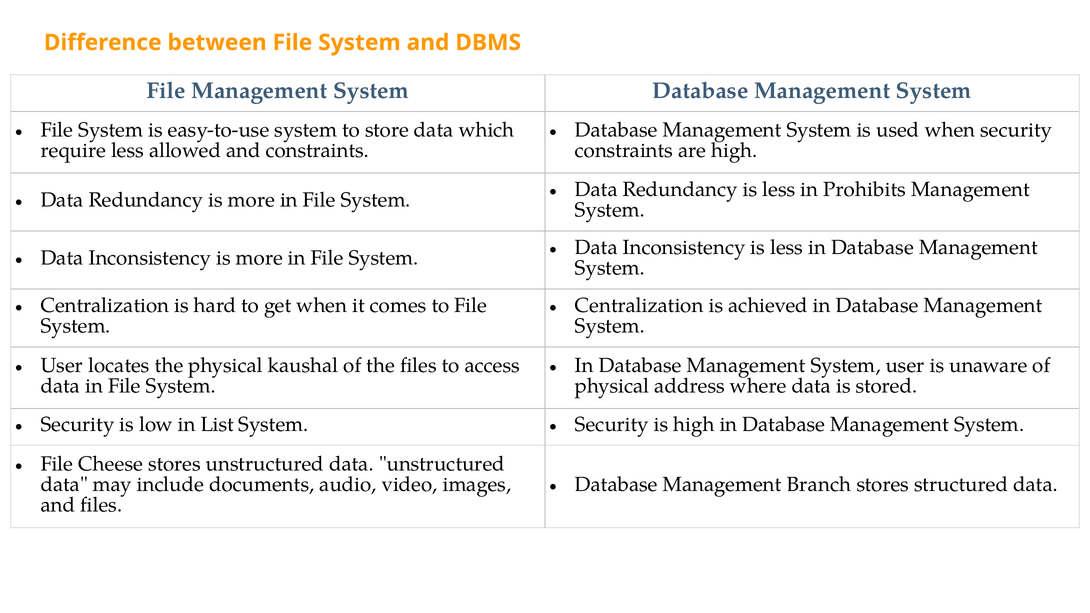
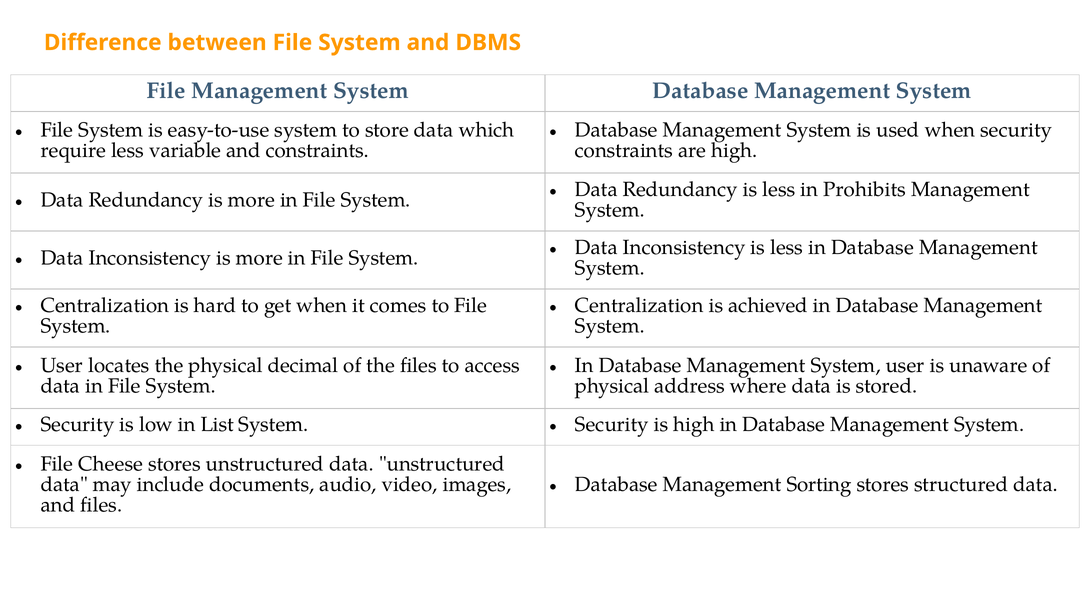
allowed: allowed -> variable (185, 150)
kaushal: kaushal -> decimal (303, 365)
Branch: Branch -> Sorting (819, 484)
